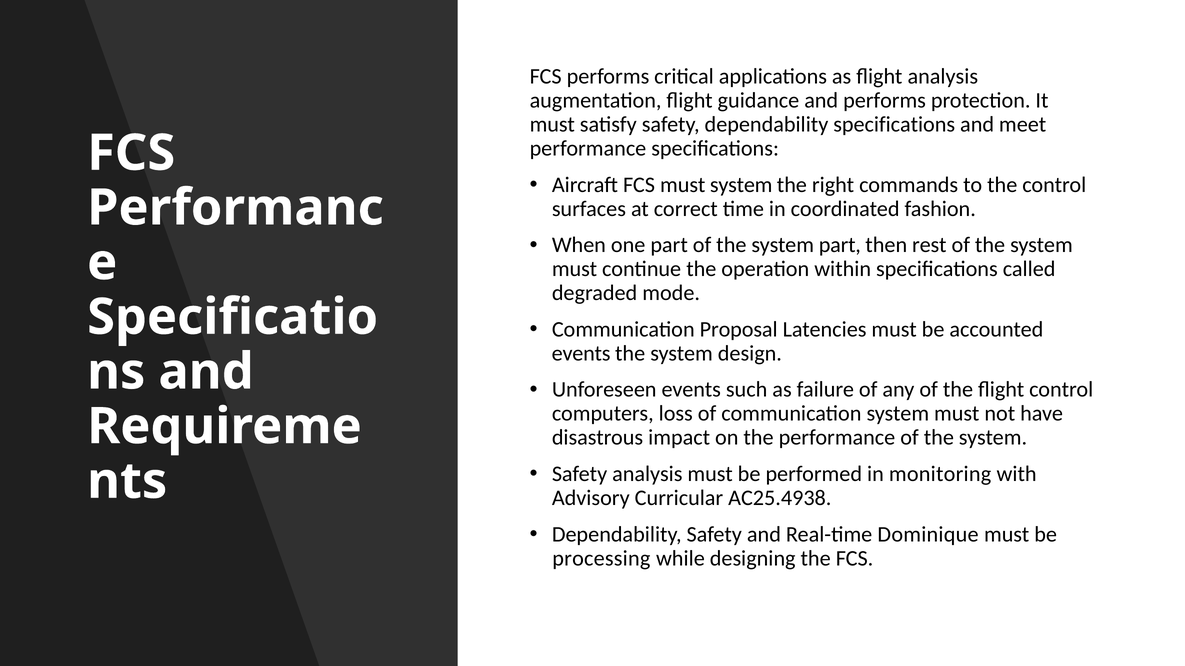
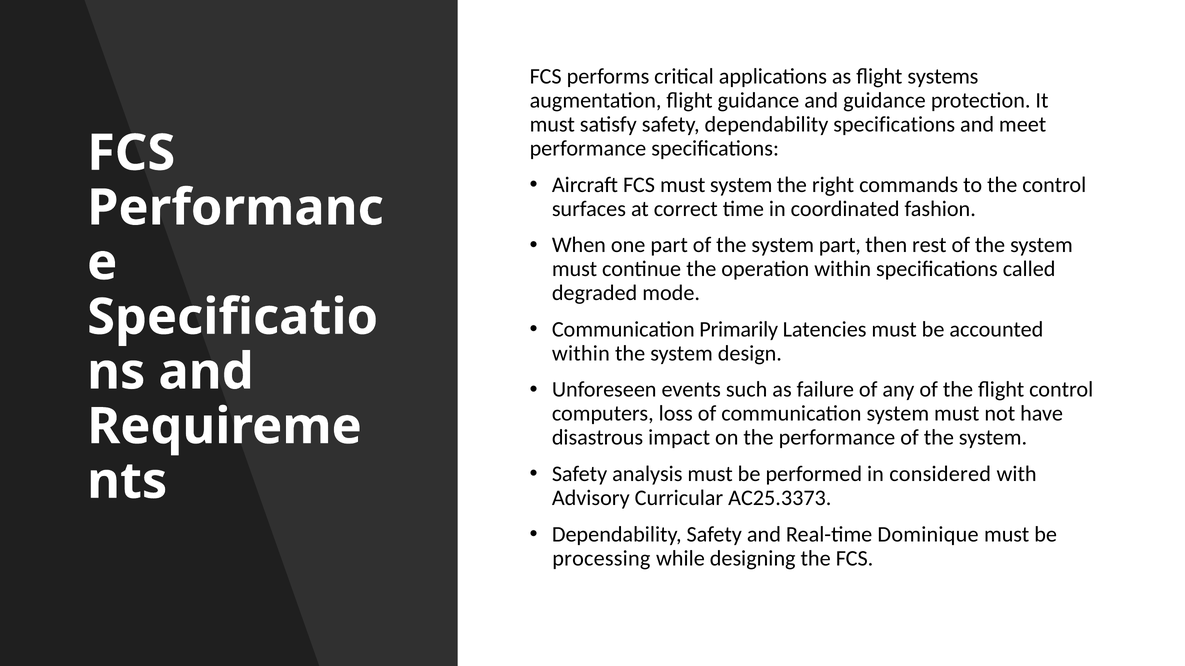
flight analysis: analysis -> systems (943, 77)
and performs: performs -> guidance (884, 101)
Proposal: Proposal -> Primarily (739, 330)
events: events -> within (581, 354)
monitoring: monitoring -> considered (940, 474)
AC25.4938: AC25.4938 -> AC25.3373 (780, 498)
